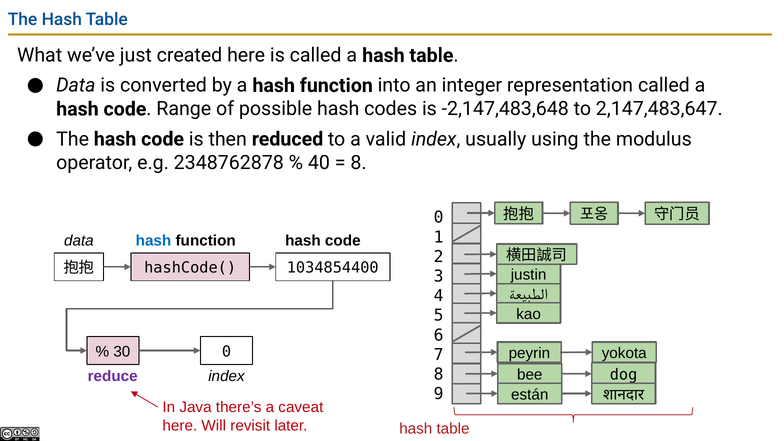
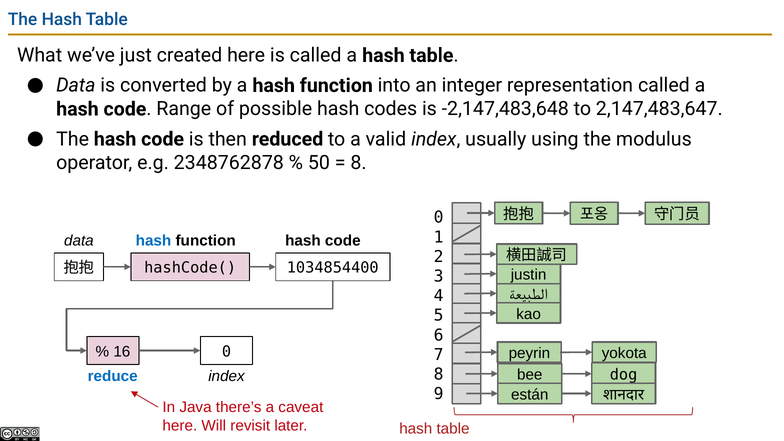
40: 40 -> 50 (319, 163)
30: 30 -> 16 (122, 352)
reduce colour: purple -> blue (113, 376)
